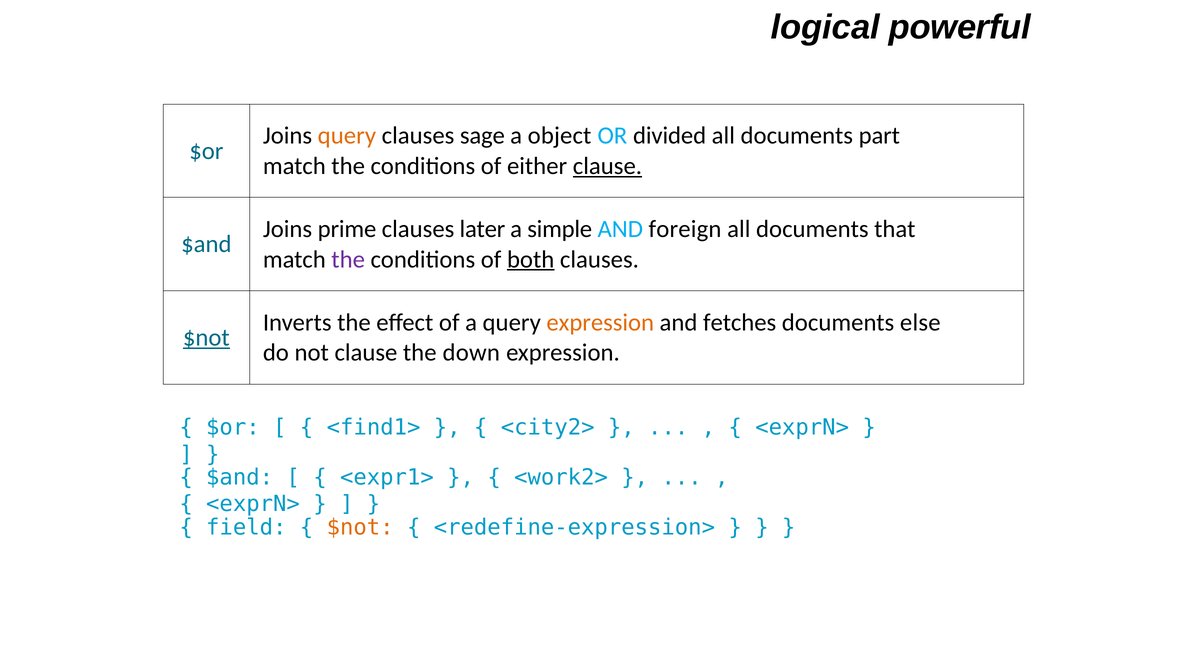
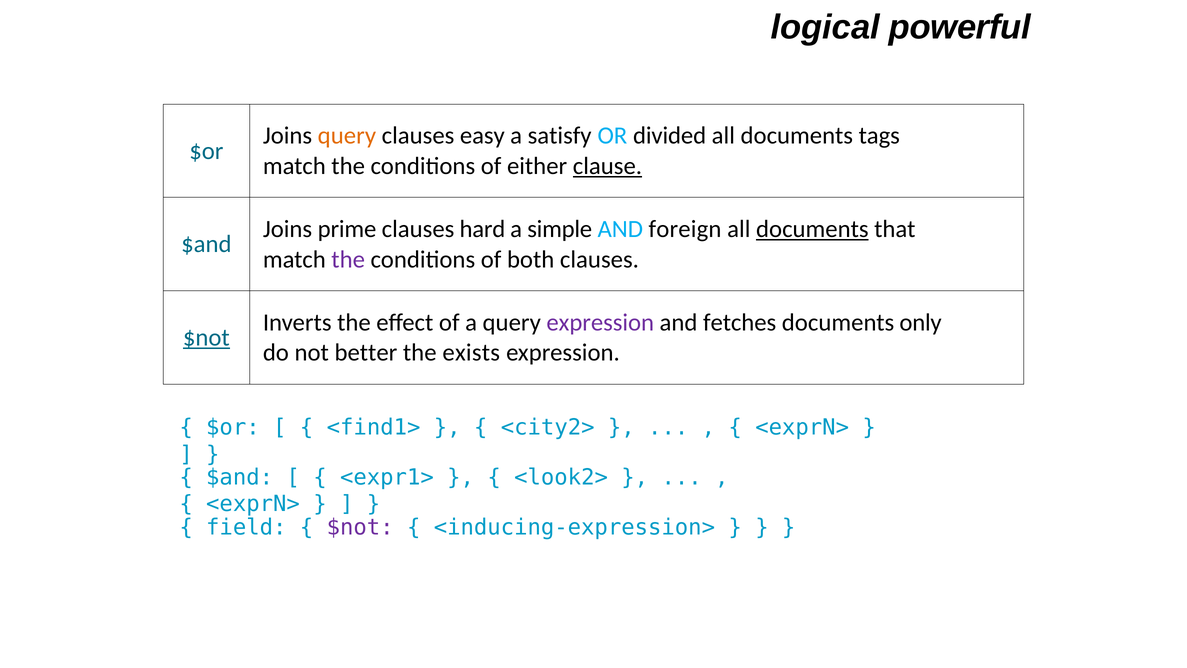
sage: sage -> easy (482, 136)
object: object -> satisfy (560, 136)
part: part -> tags (879, 136)
later: later -> hard (482, 229)
documents underline: none -> present (812, 229)
both underline: present -> none (531, 259)
expression colour: orange -> purple (600, 322)
else: else -> only (921, 322)
not clause: clause -> better (366, 353)
down: down -> exists (471, 353)
<work2>: <work2> -> <look2> (561, 477)
$not colour: orange -> purple (360, 527)
<redefine-expression>: <redefine-expression> -> <inducing-expression> (574, 527)
